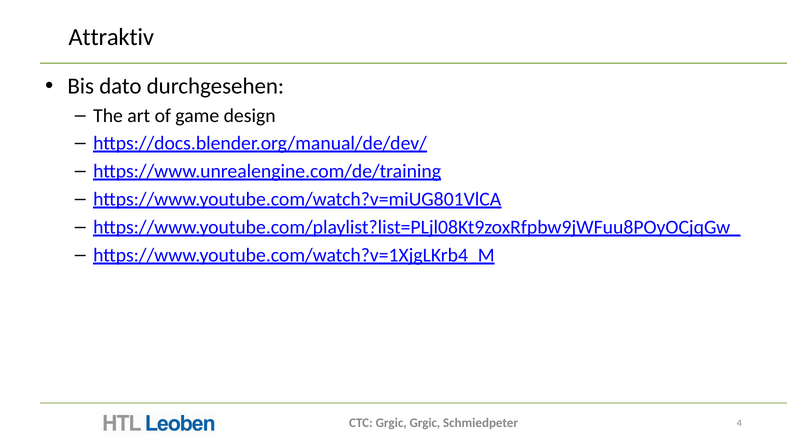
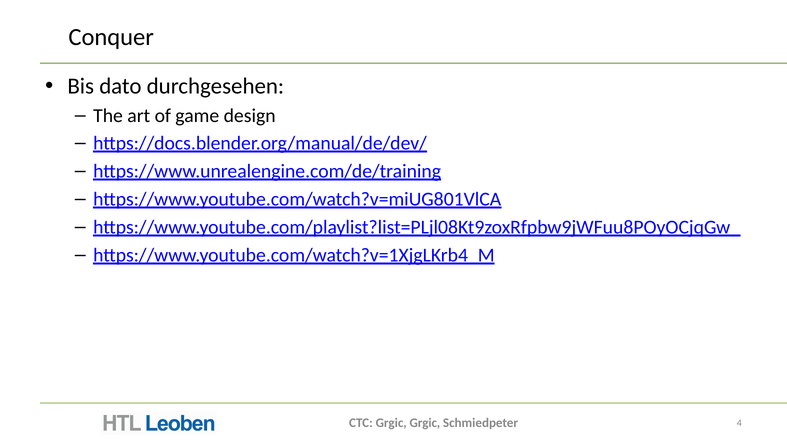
Attraktiv: Attraktiv -> Conquer (111, 37)
